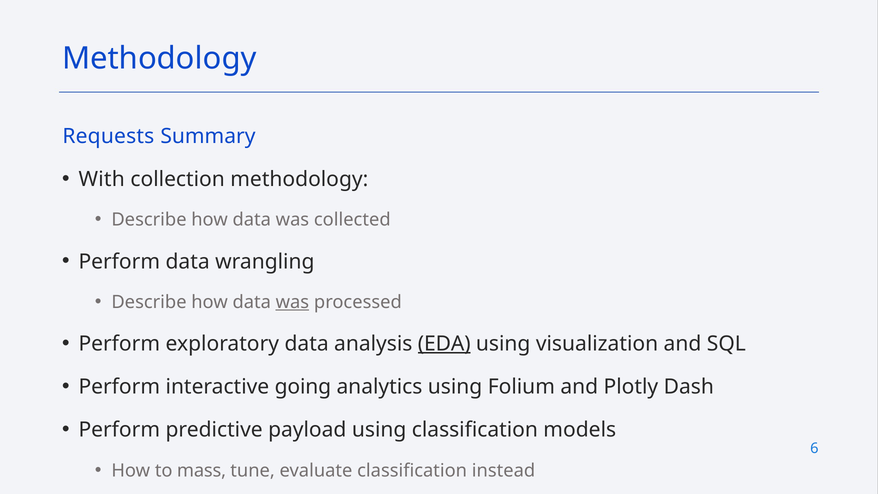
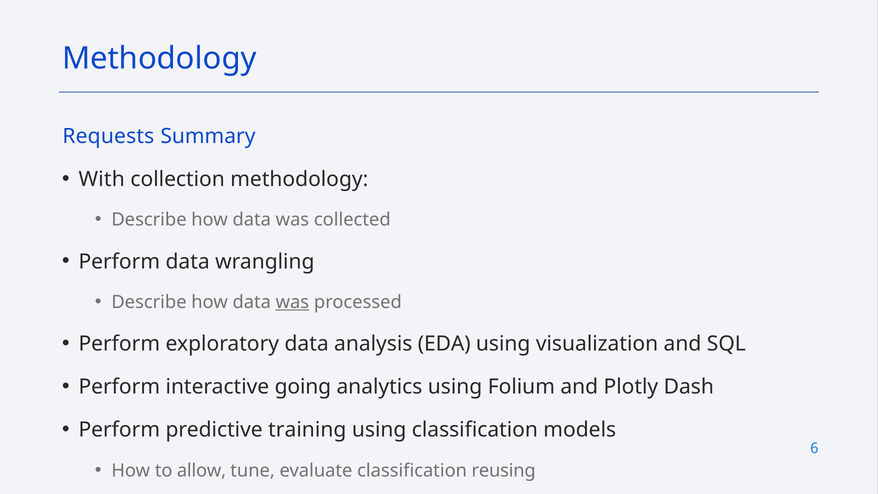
EDA underline: present -> none (444, 344)
payload: payload -> training (307, 430)
mass: mass -> allow (201, 470)
instead: instead -> reusing (504, 470)
